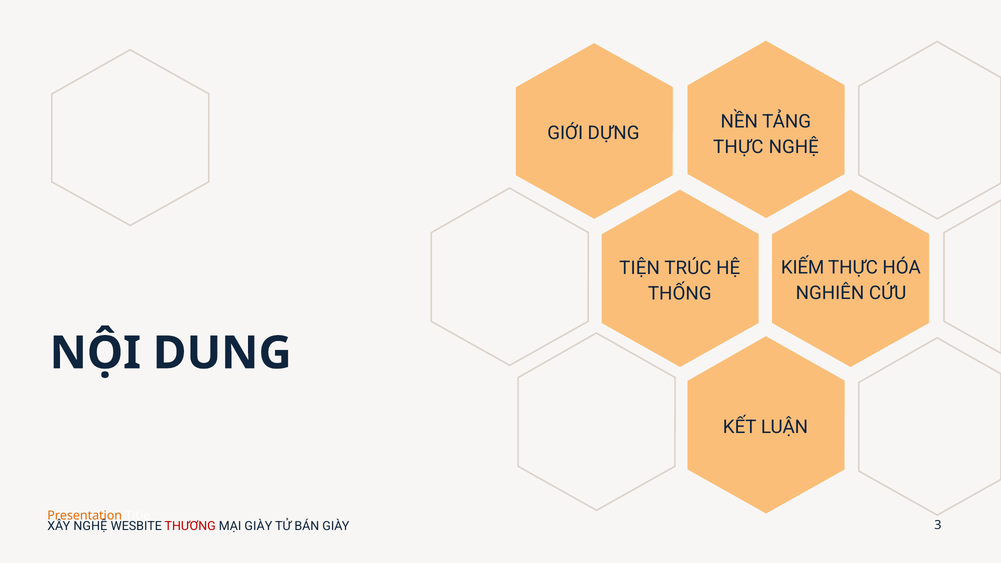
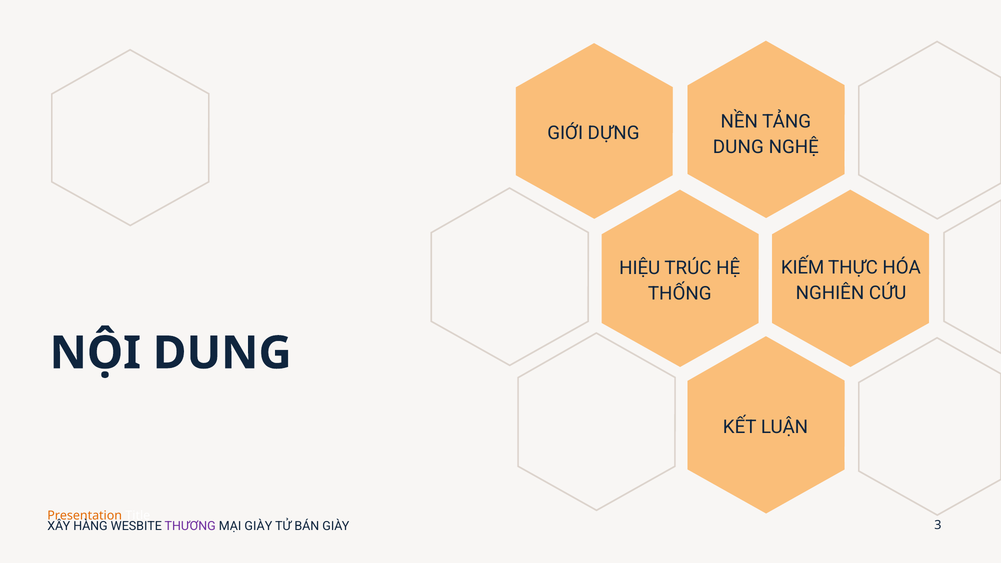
THỰC: THỰC -> DUNG (738, 147)
TIỆN: TIỆN -> HIỆU (640, 268)
XÂY NGHỆ: NGHỆ -> HÀNG (90, 526)
THƯƠNG colour: red -> purple (190, 526)
